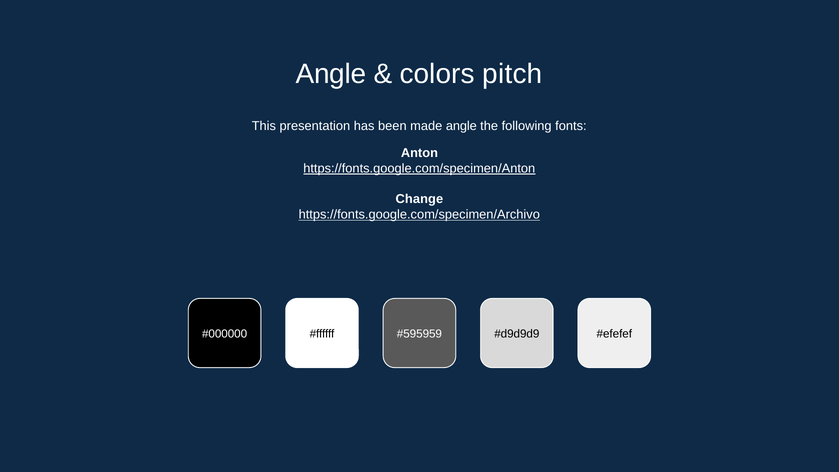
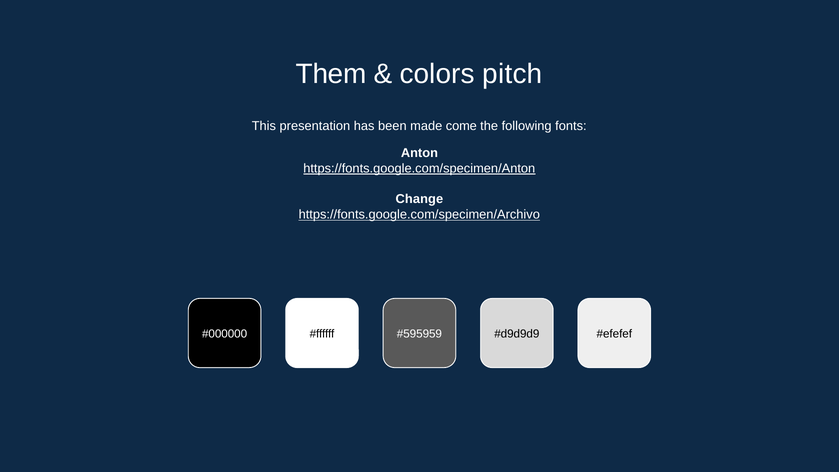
Angle: Angle -> Them (331, 74)
made angle: angle -> come (461, 126)
